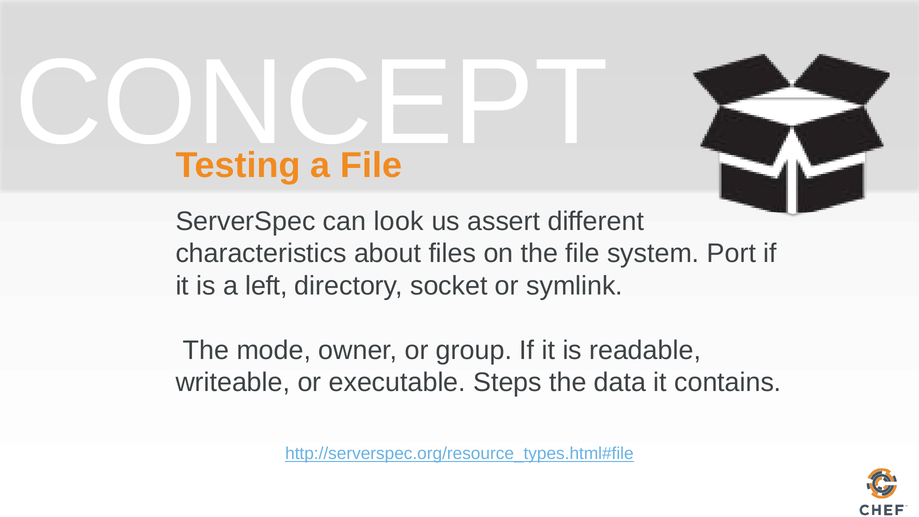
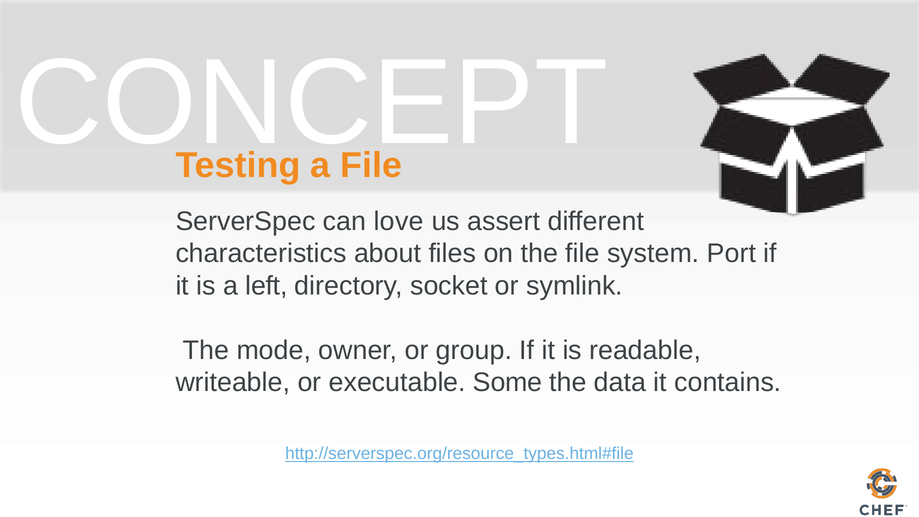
look: look -> love (399, 221)
Steps: Steps -> Some (508, 382)
